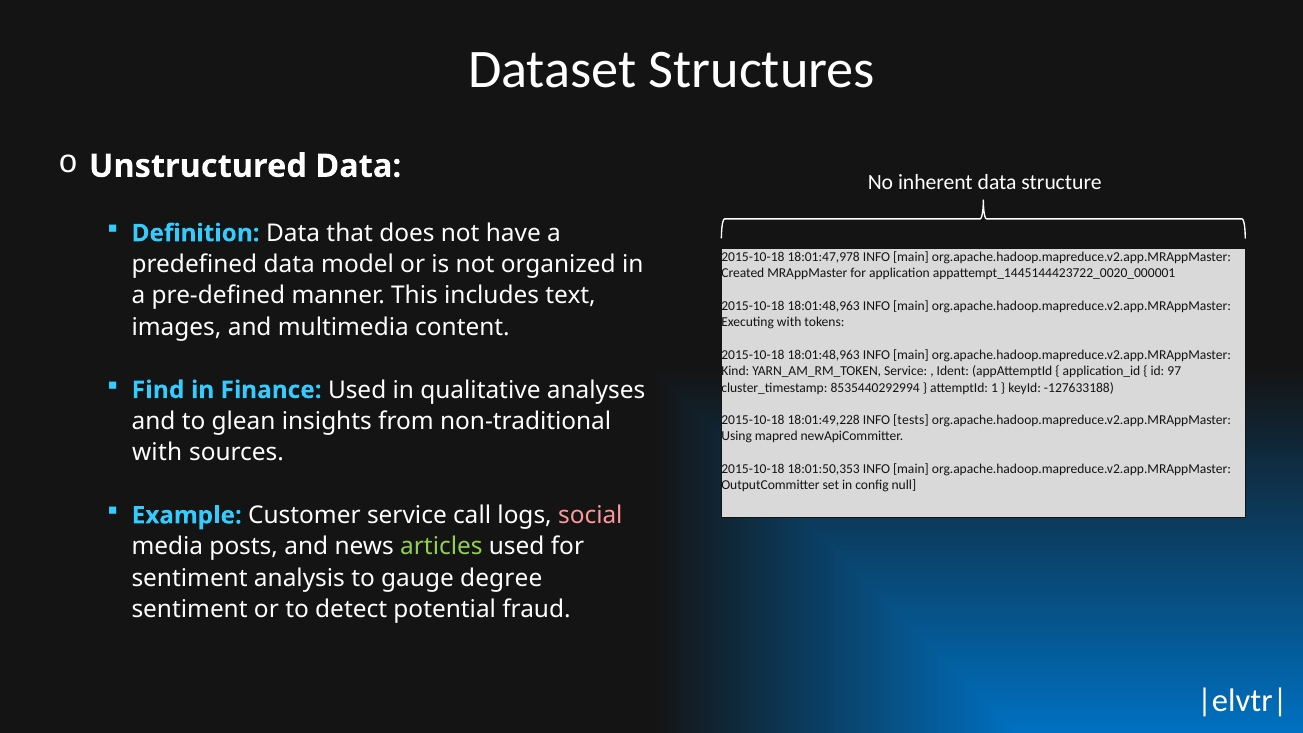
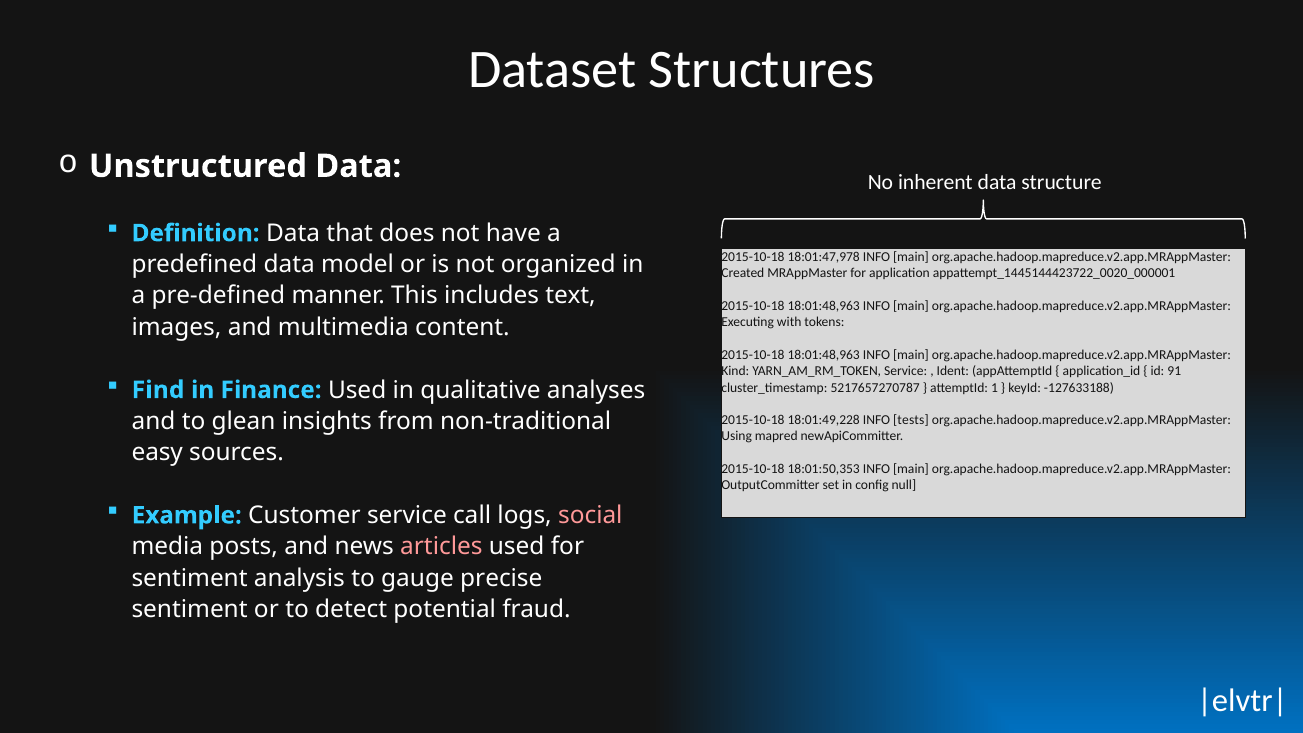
97: 97 -> 91 (1174, 371)
8535440292994: 8535440292994 -> 5217657270787 (875, 388)
with: with -> easy (157, 453)
articles colour: light green -> pink (441, 547)
degree: degree -> precise (501, 578)
